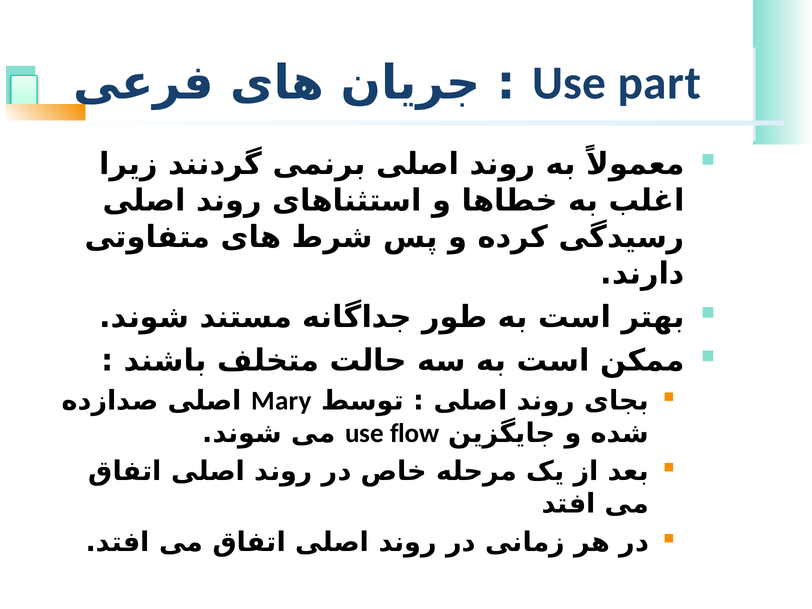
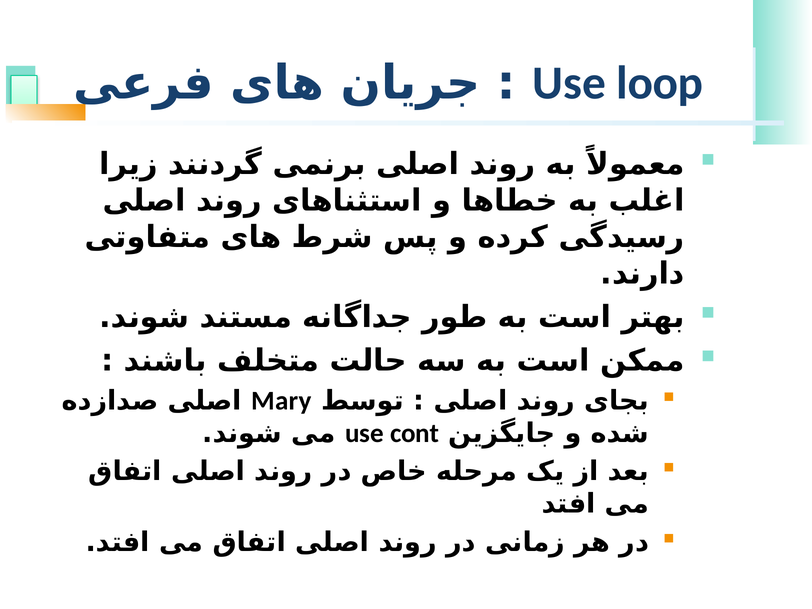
part: part -> loop (660, 83)
flow: flow -> cont (415, 433)
